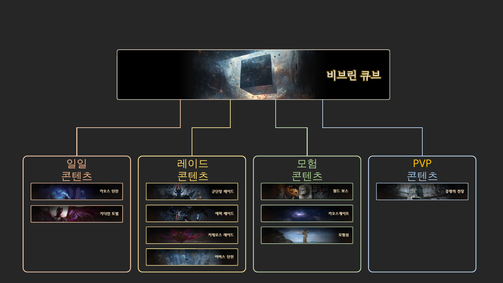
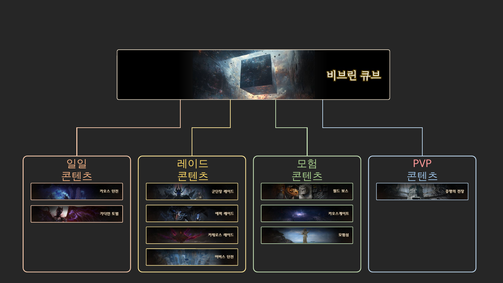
PVP colour: yellow -> pink (422, 164)
